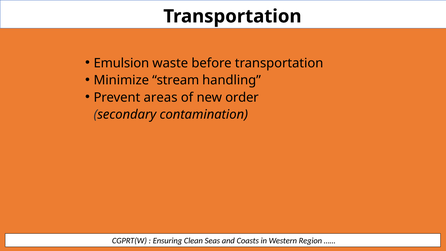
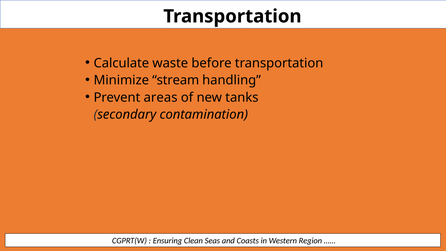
Emulsion: Emulsion -> Calculate (121, 63)
order: order -> tanks (242, 97)
